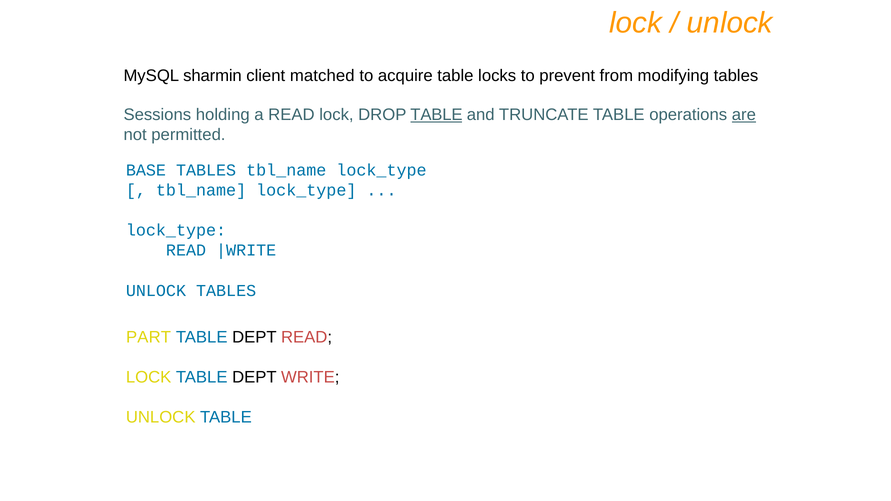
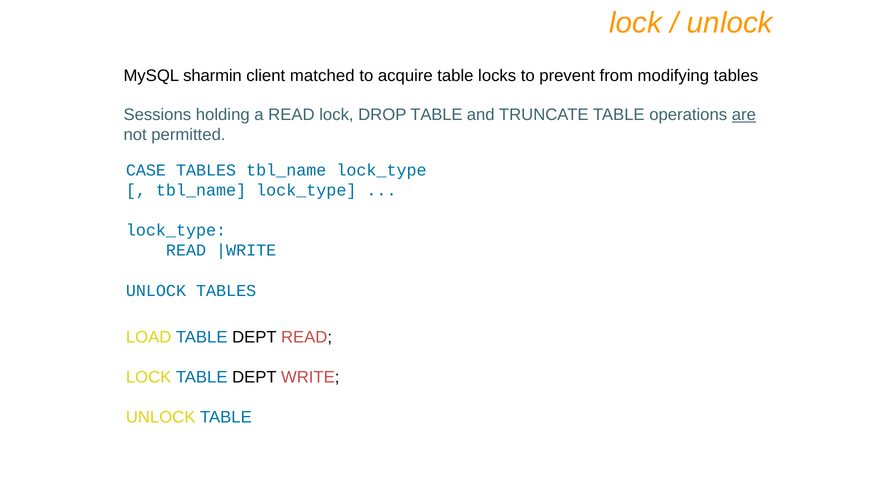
TABLE underline: present -> none (436, 115)
BASE: BASE -> CASE (146, 170)
PART: PART -> LOAD (149, 337)
